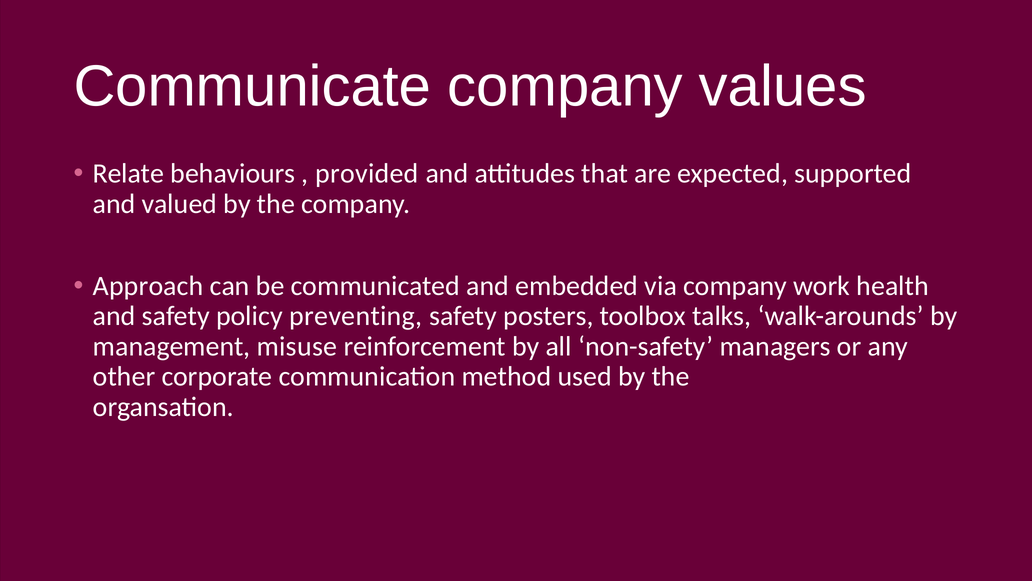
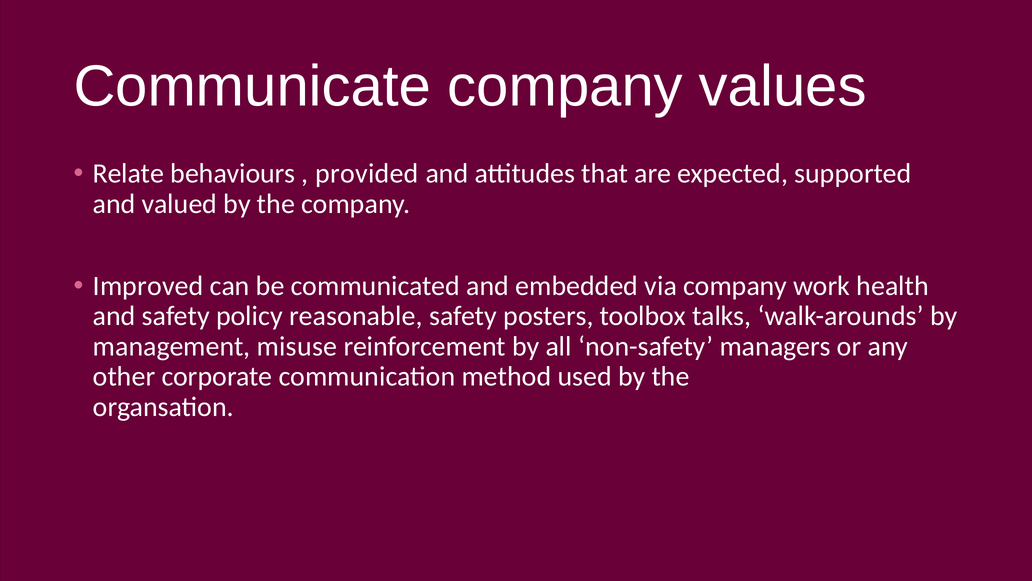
Approach: Approach -> Improved (148, 286)
preventing: preventing -> reasonable (356, 316)
